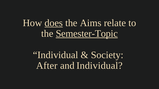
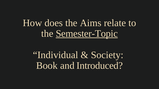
does underline: present -> none (54, 23)
After: After -> Book (47, 66)
and Individual: Individual -> Introduced (100, 66)
